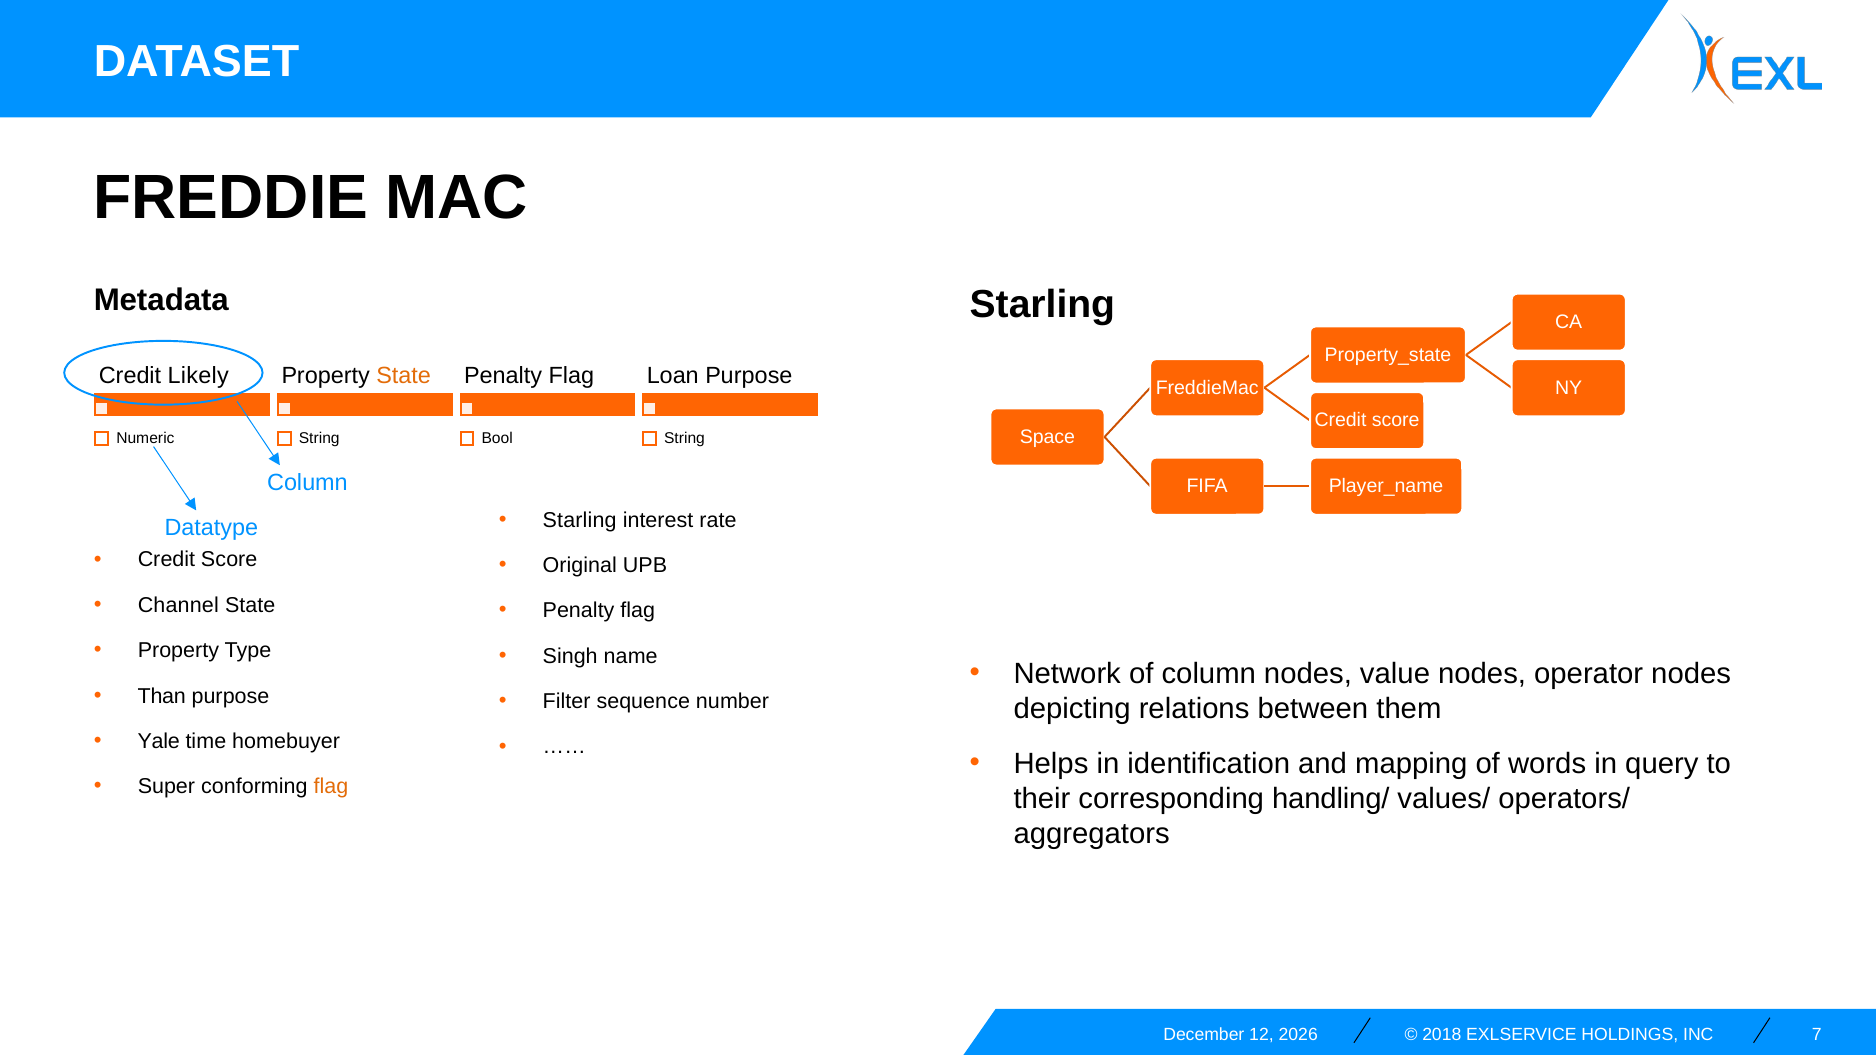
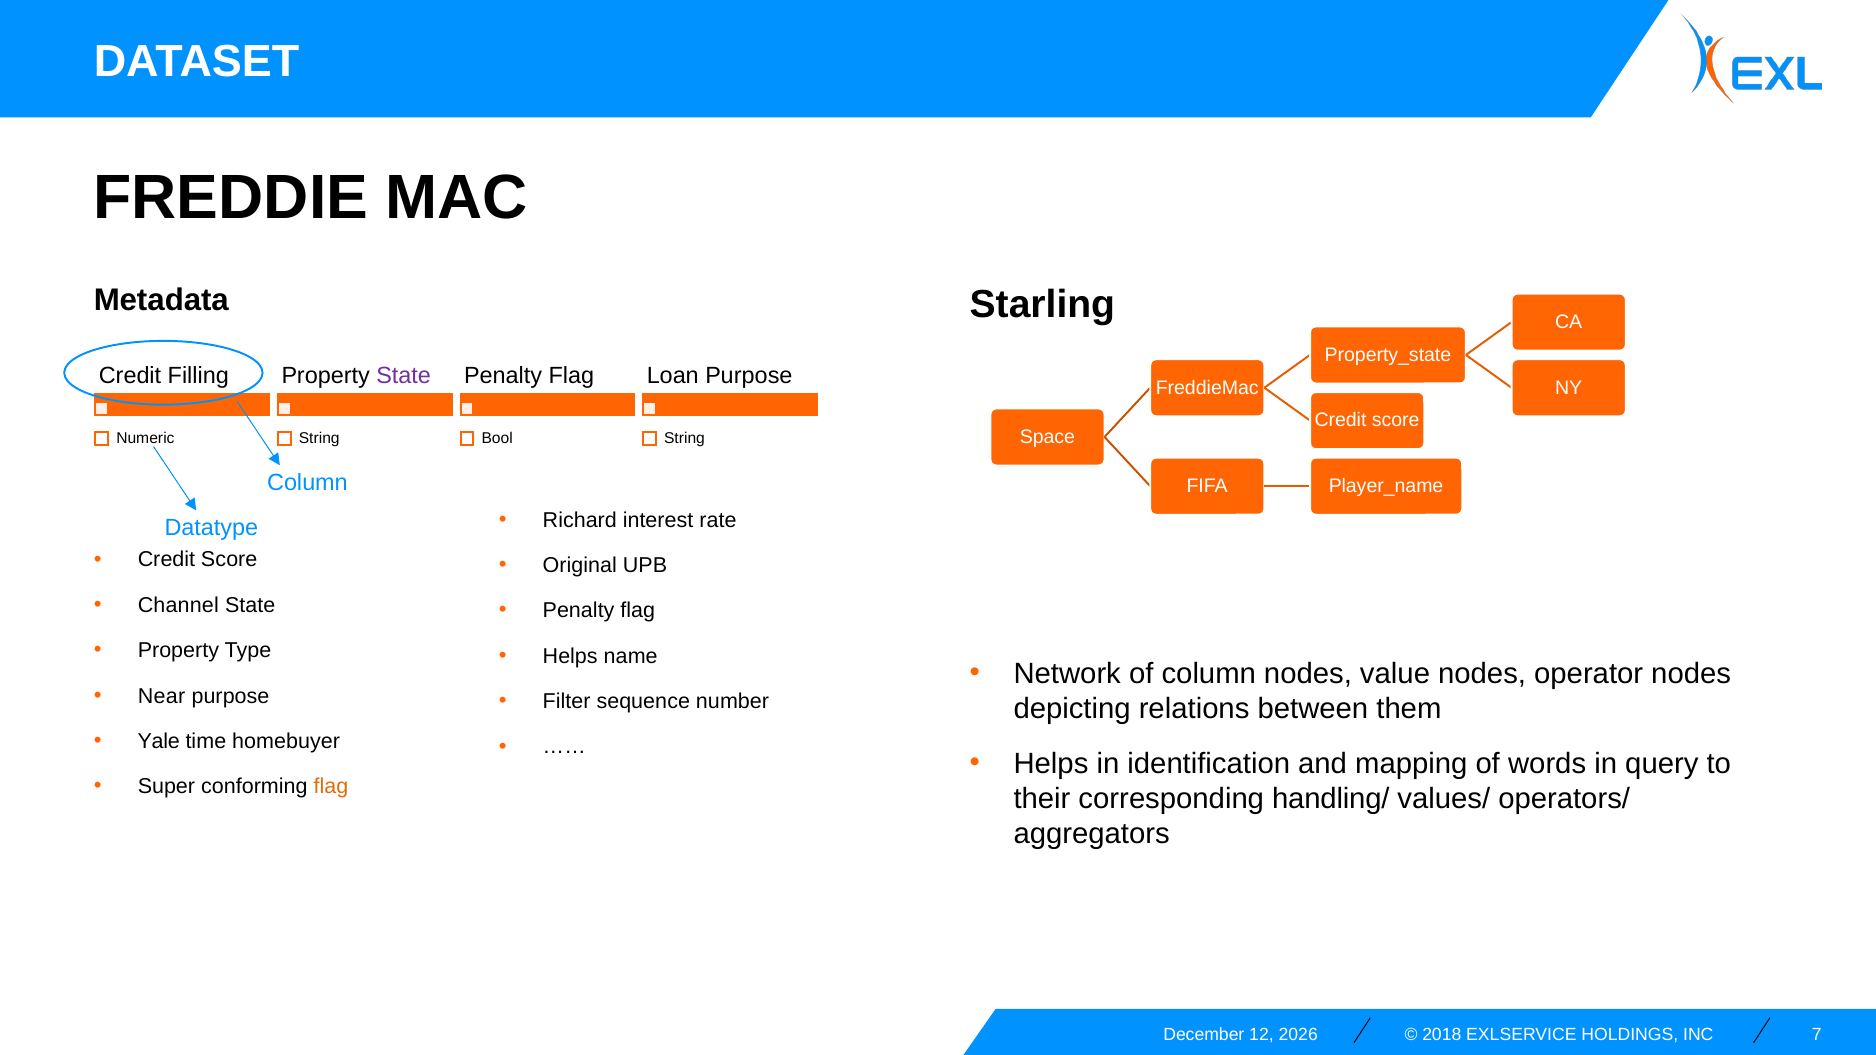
Likely: Likely -> Filling (198, 376)
State colour: orange -> purple (404, 376)
Starling: Starling -> Richard (580, 520)
Singh: Singh -> Helps (570, 656)
Than: Than -> Near (162, 696)
